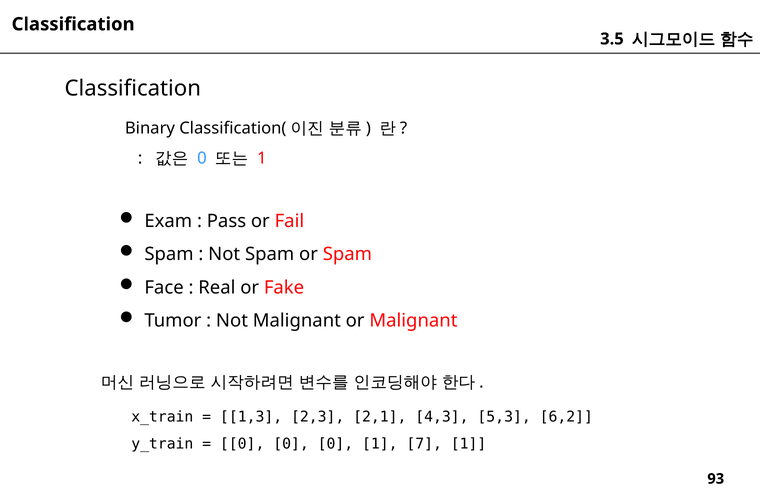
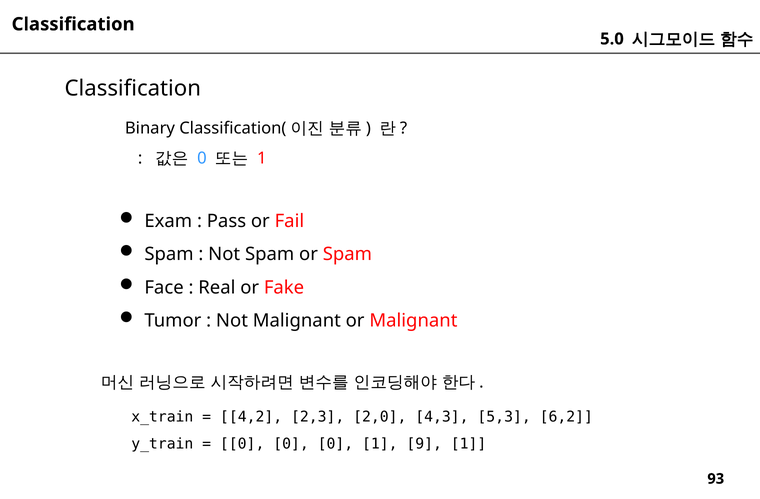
3.5: 3.5 -> 5.0 (612, 39)
1,3: 1,3 -> 4,2 (251, 417)
2,1: 2,1 -> 2,0 (380, 417)
7: 7 -> 9 (424, 444)
